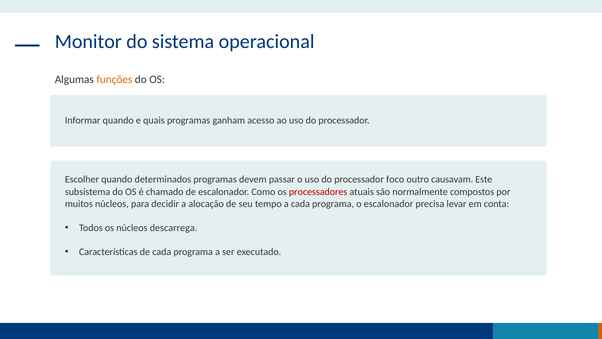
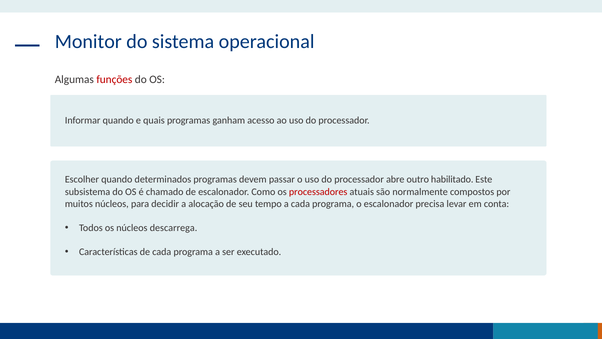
funções colour: orange -> red (114, 79)
foco: foco -> abre (395, 179)
causavam: causavam -> habilitado (452, 179)
